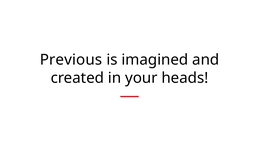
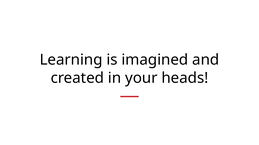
Previous: Previous -> Learning (71, 60)
